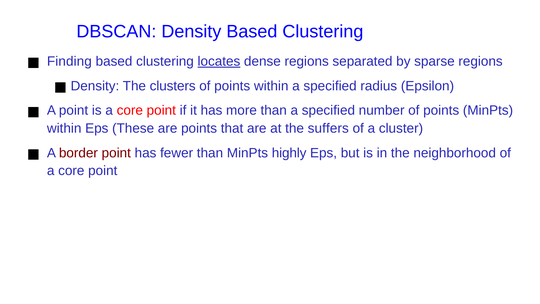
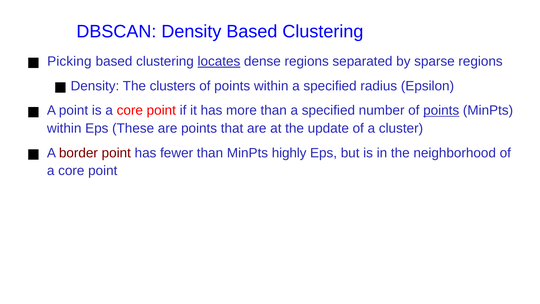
Finding: Finding -> Picking (69, 61)
points underline: none -> present (441, 110)
suffers: suffers -> update (328, 128)
